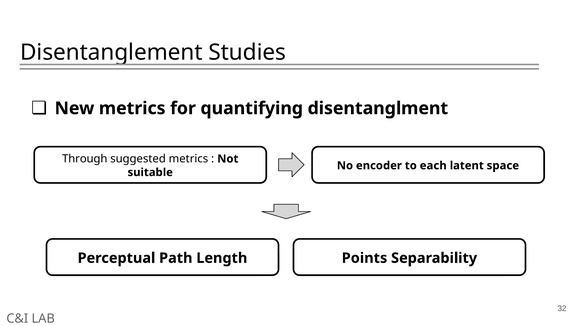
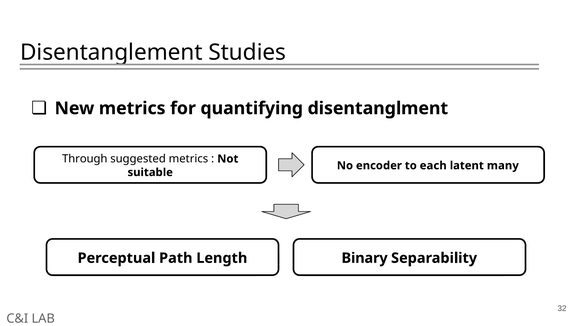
space: space -> many (503, 166)
Points: Points -> Binary (365, 258)
